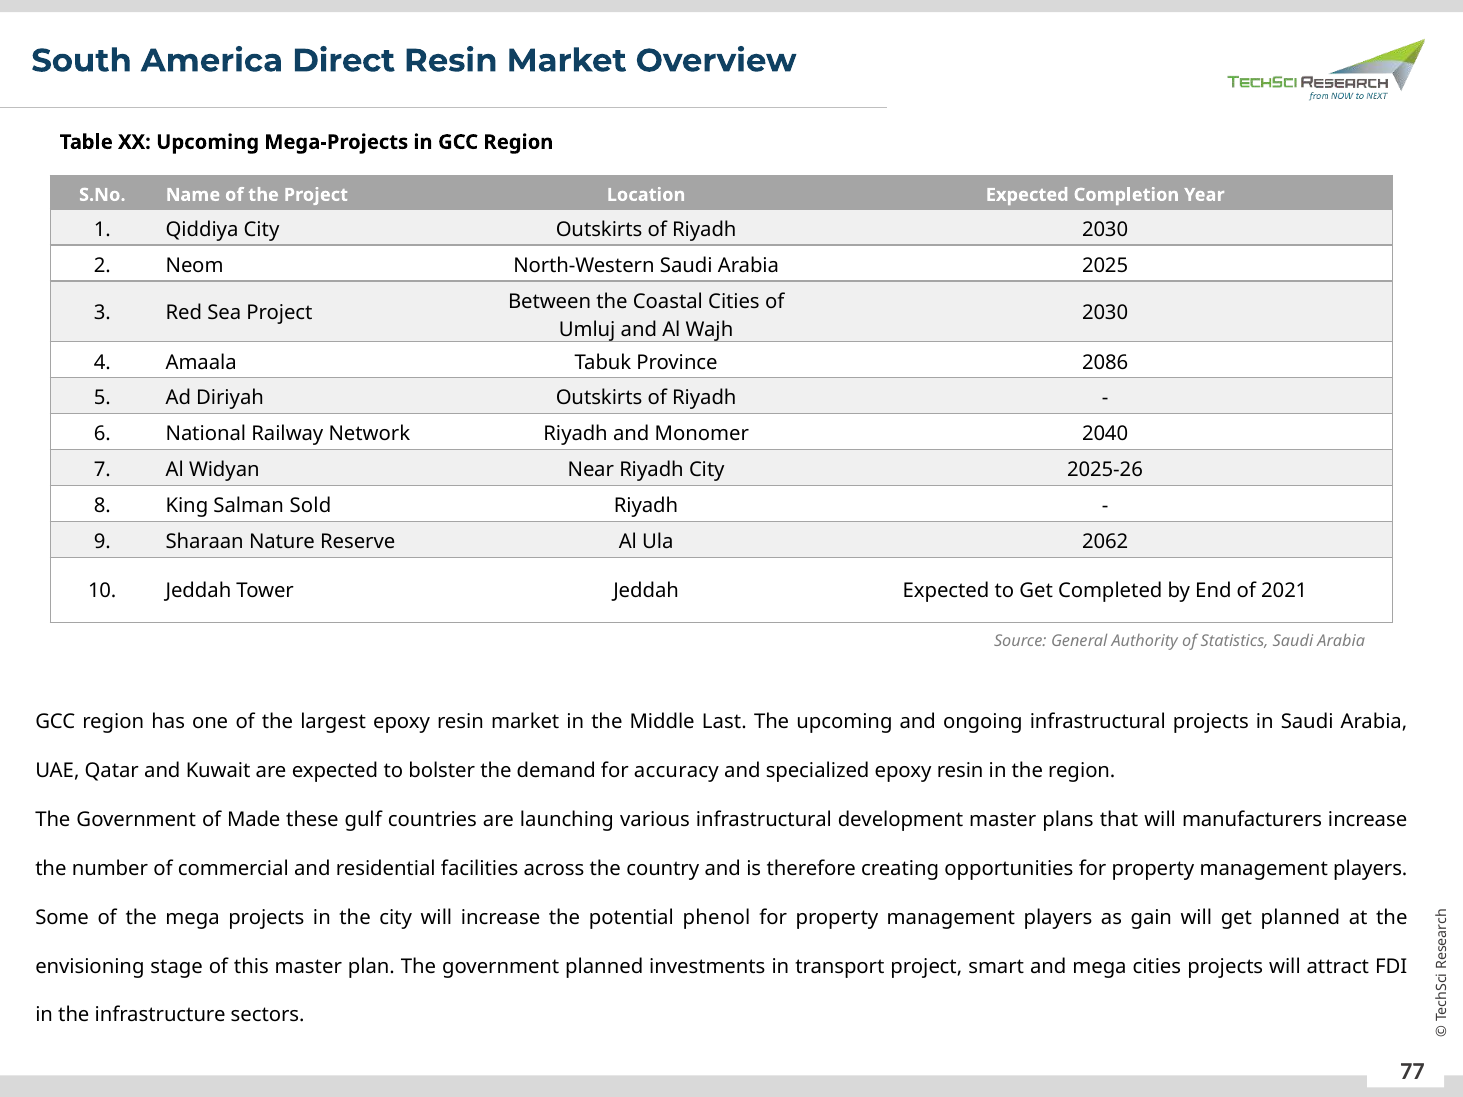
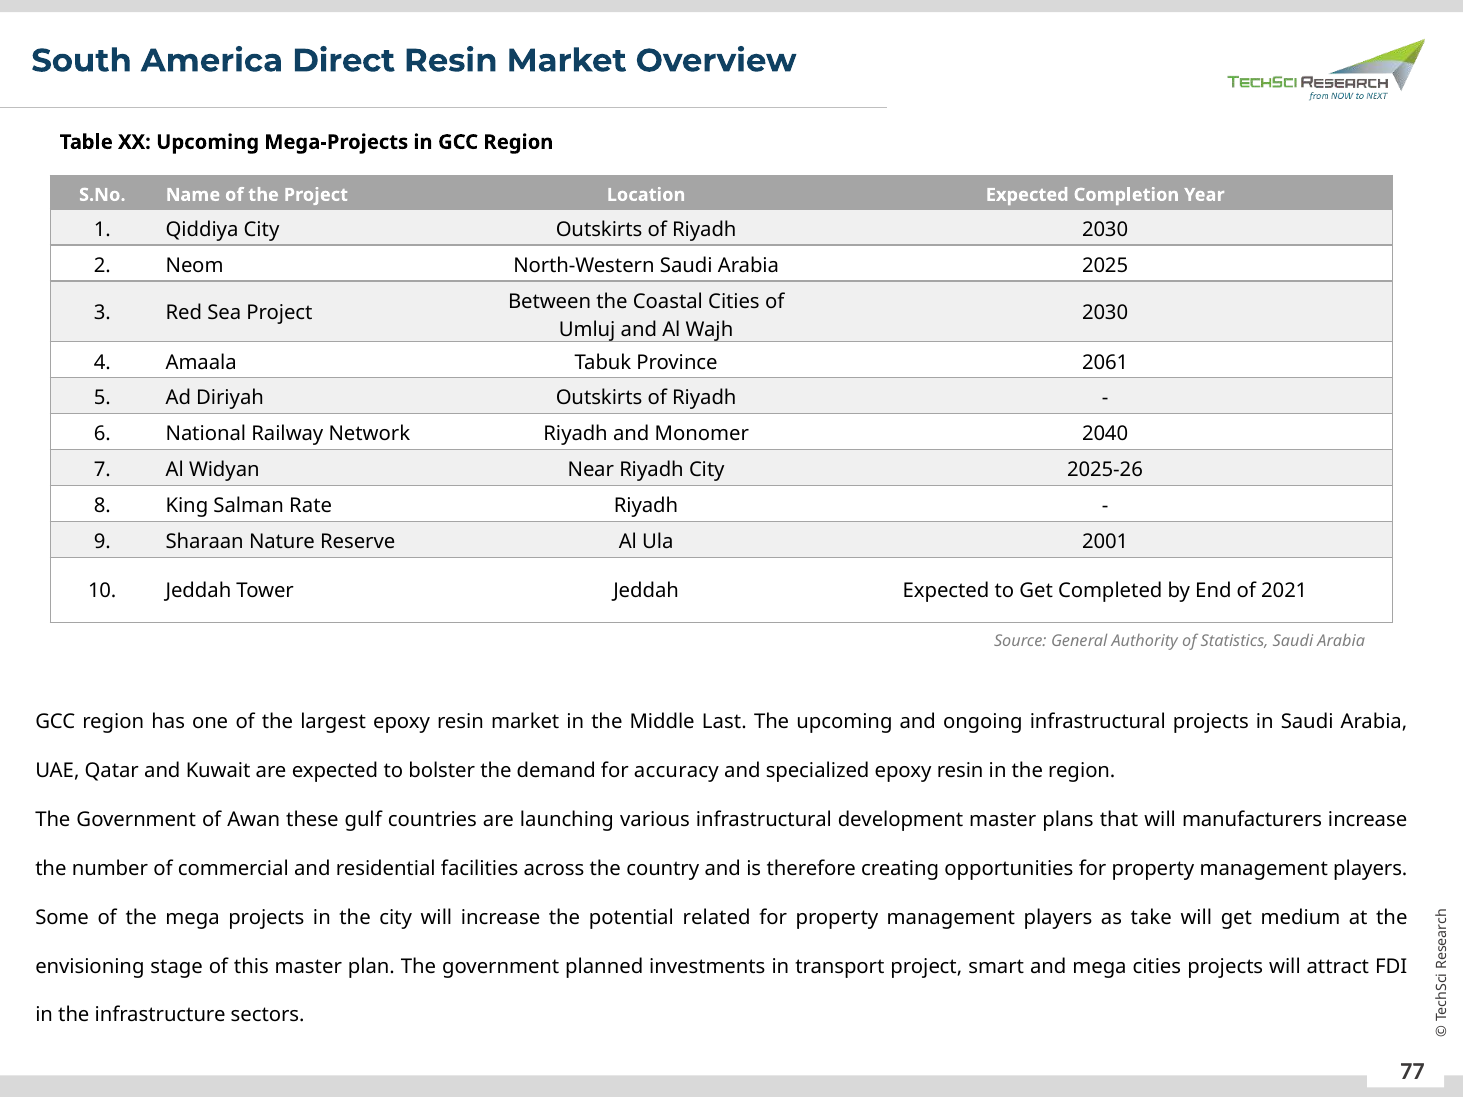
2086: 2086 -> 2061 (1105, 362)
Sold: Sold -> Rate (311, 506)
2062: 2062 -> 2001 (1105, 542)
Made: Made -> Awan (254, 820)
phenol: phenol -> related (717, 918)
gain: gain -> take (1151, 918)
get planned: planned -> medium (1300, 918)
